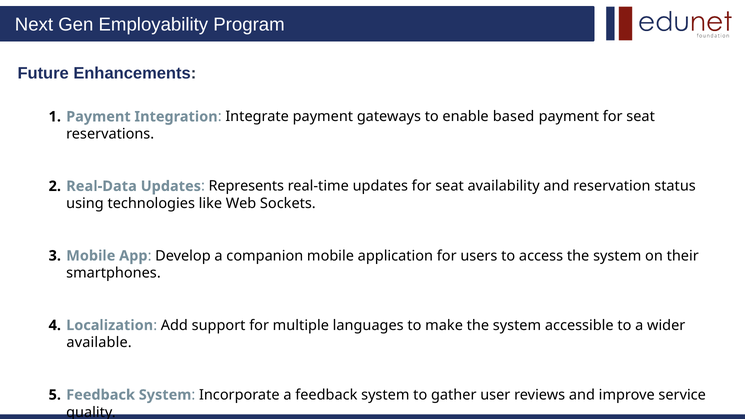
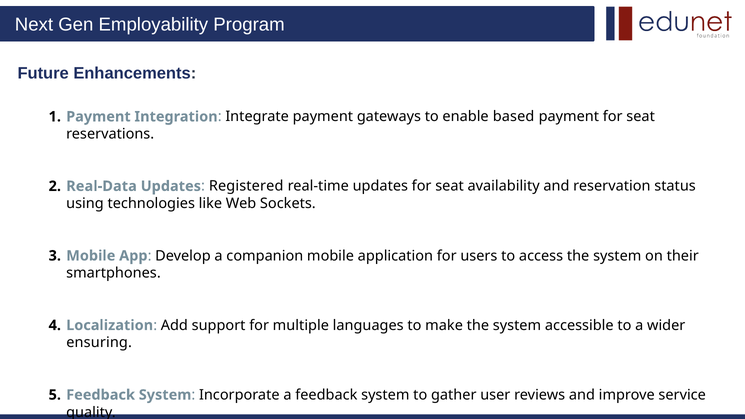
Represents: Represents -> Registered (246, 186)
available: available -> ensuring (99, 343)
